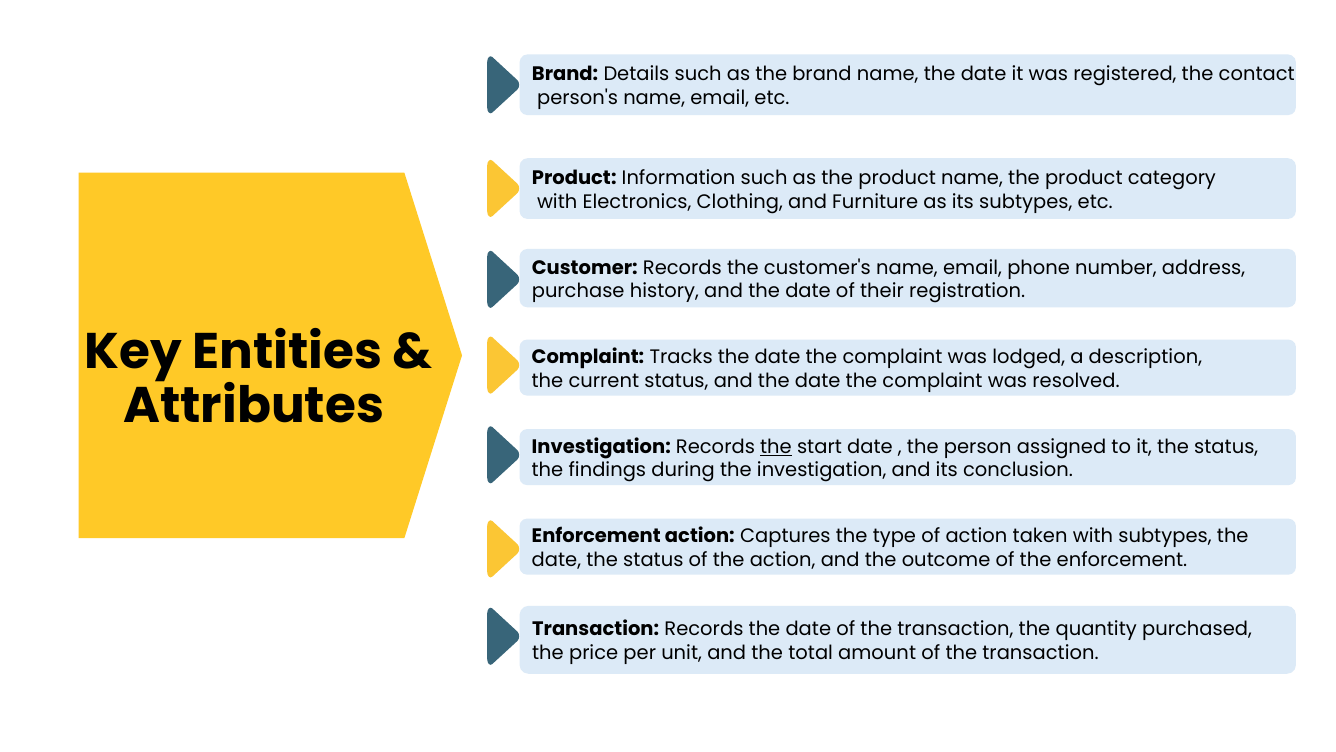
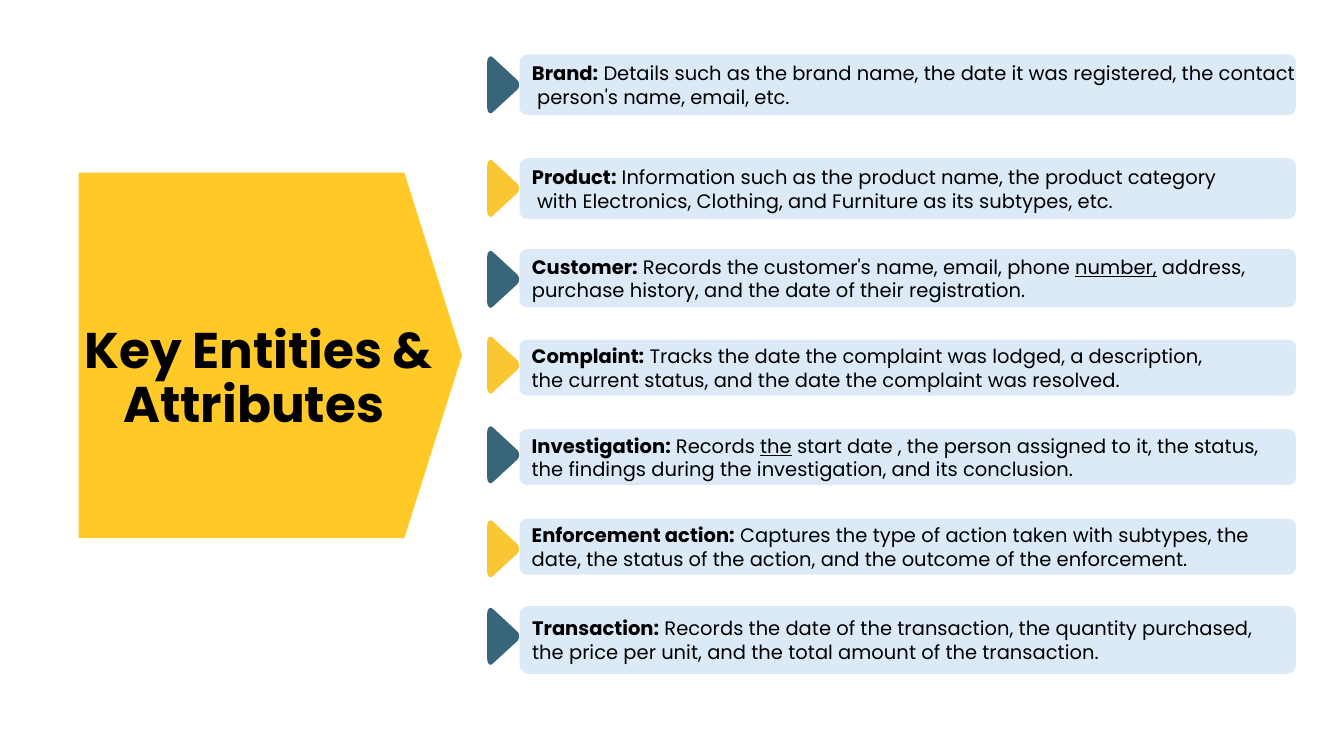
number underline: none -> present (1116, 268)
